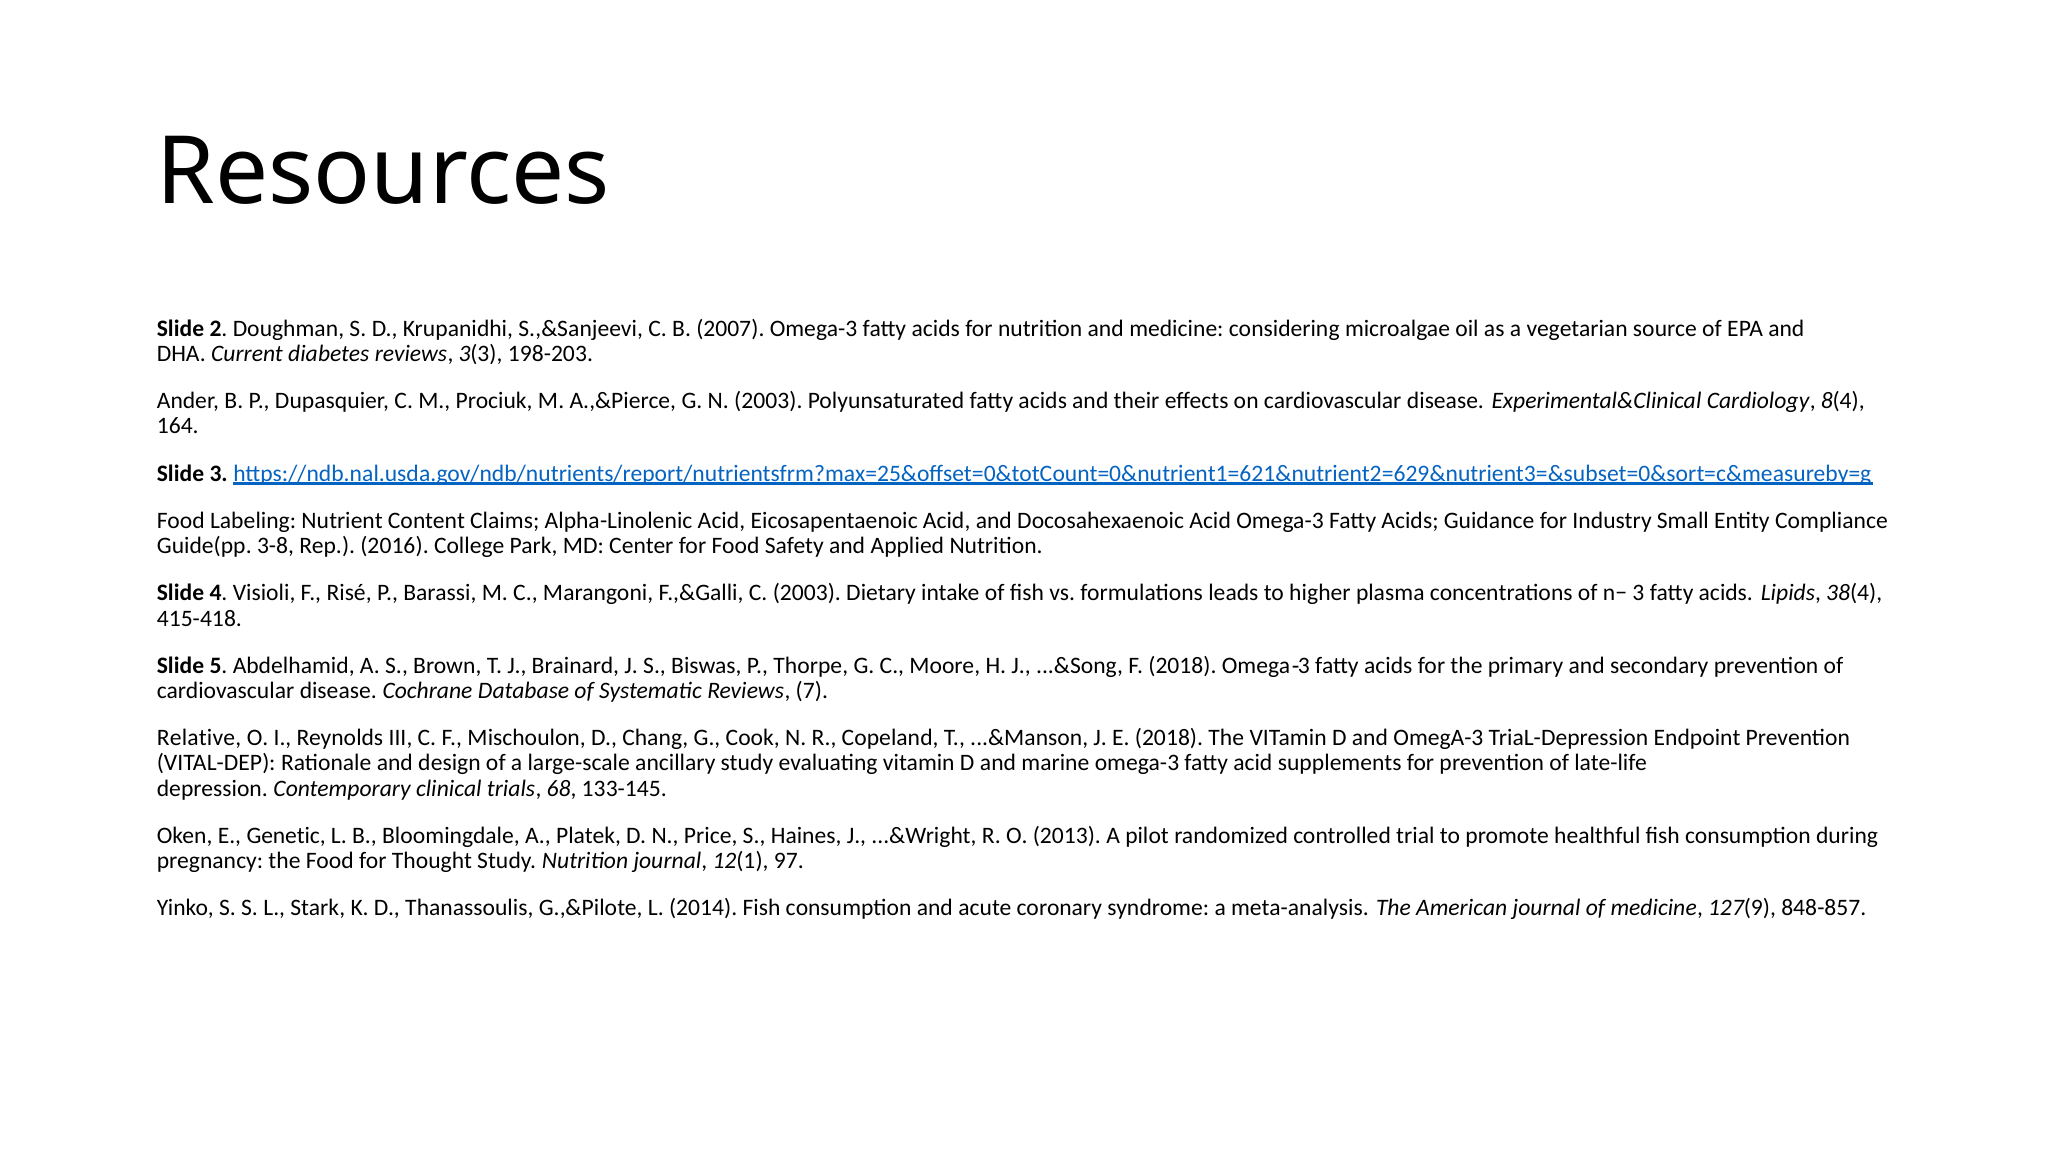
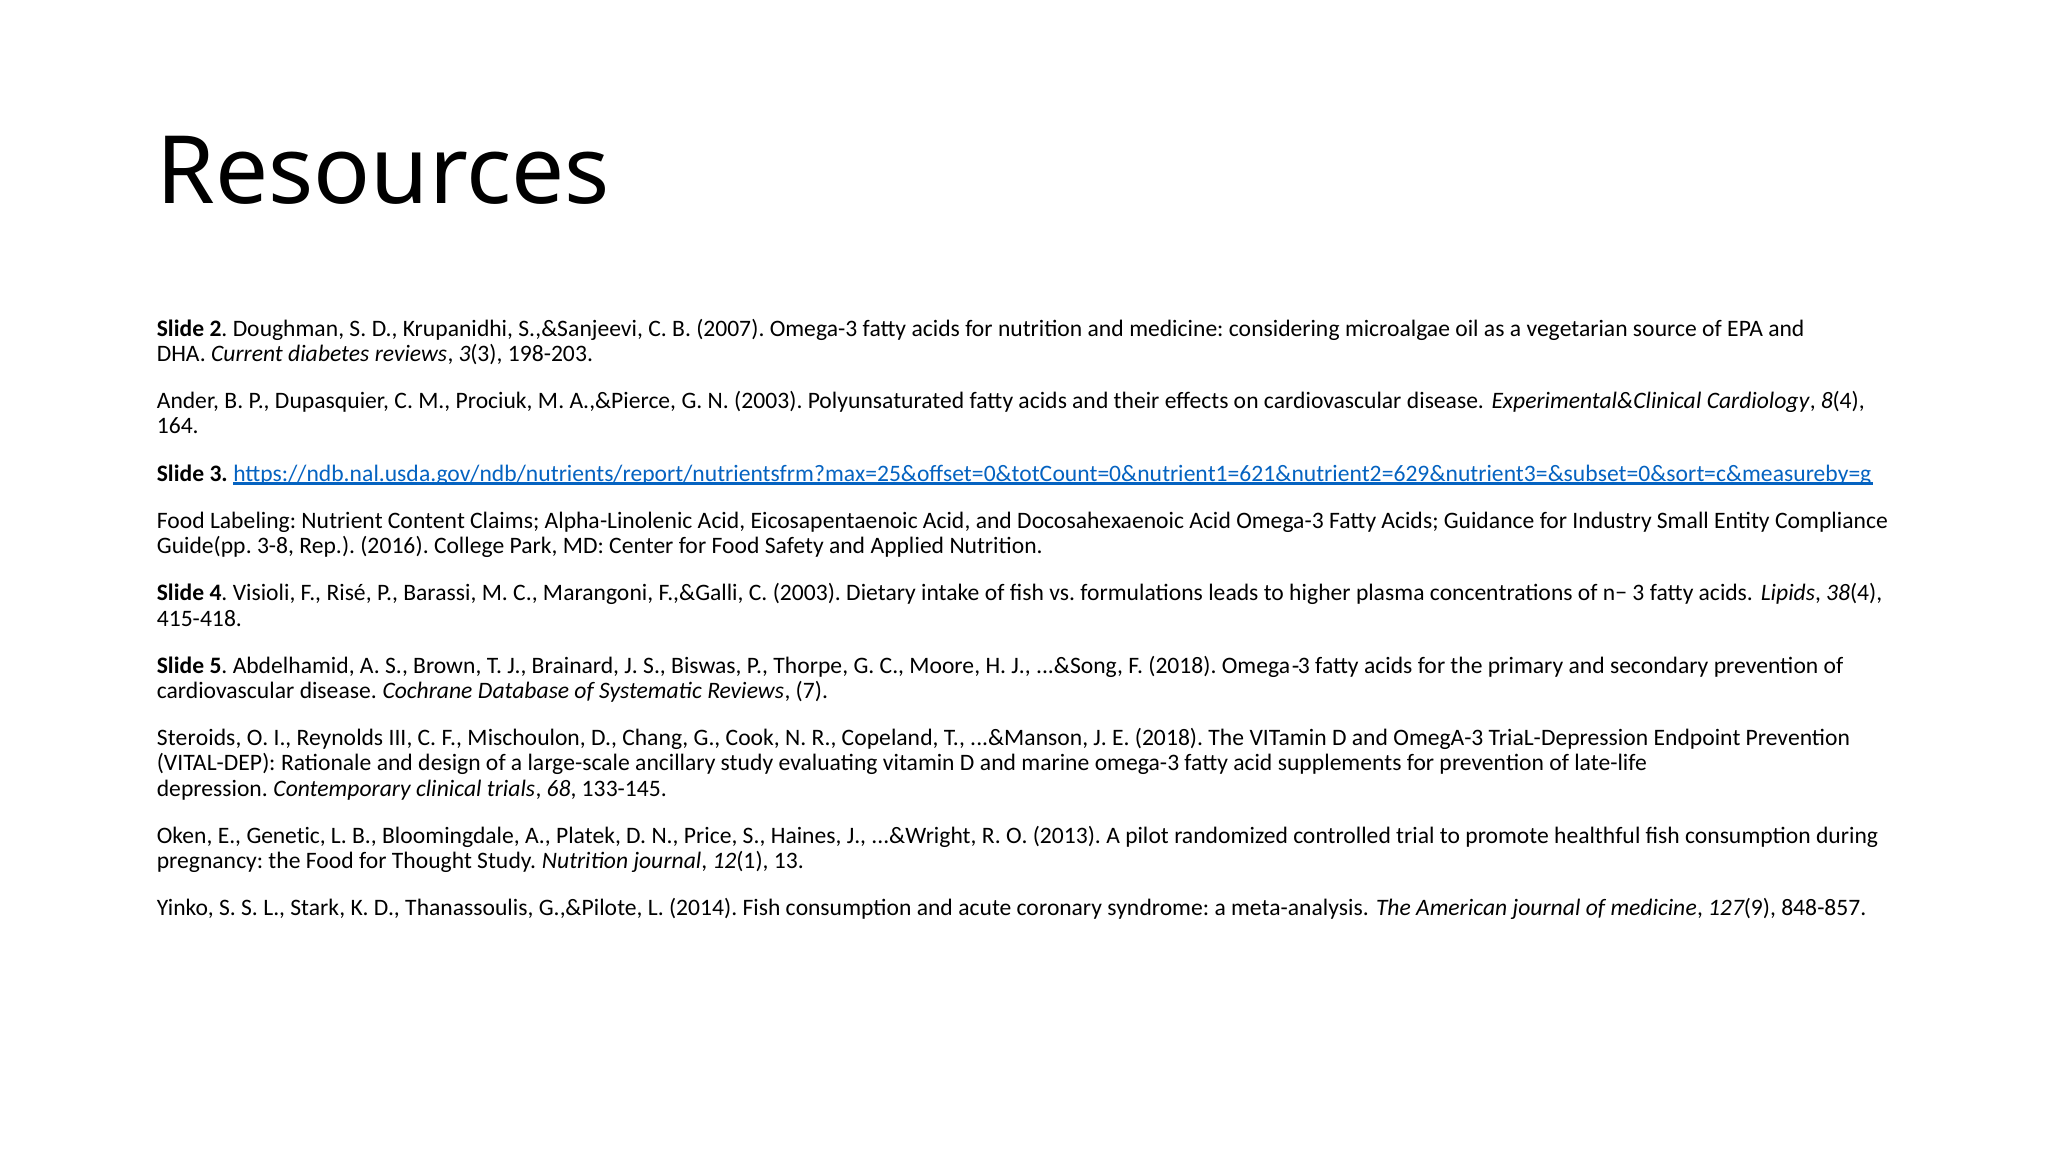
Relative: Relative -> Steroids (199, 738)
97: 97 -> 13 (789, 861)
